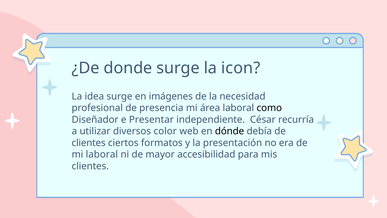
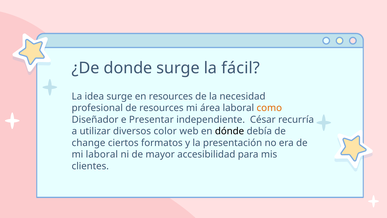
icon: icon -> fácil (241, 68)
en imágenes: imágenes -> resources (171, 96)
de presencia: presencia -> resources (161, 108)
como colour: black -> orange (269, 108)
clientes: clientes -> change (89, 143)
